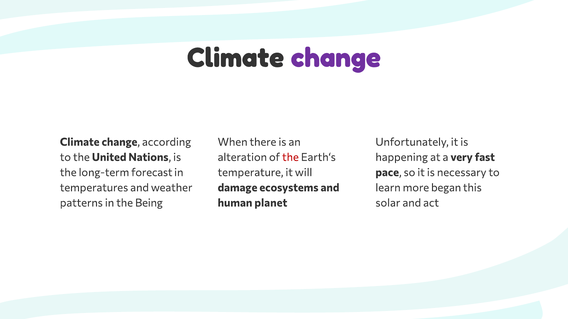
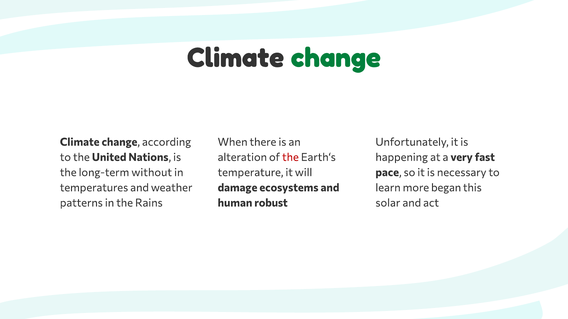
change colour: purple -> green (336, 58)
forecast: forecast -> without (152, 173)
Being: Being -> Rains (149, 203)
planet: planet -> robust (271, 203)
